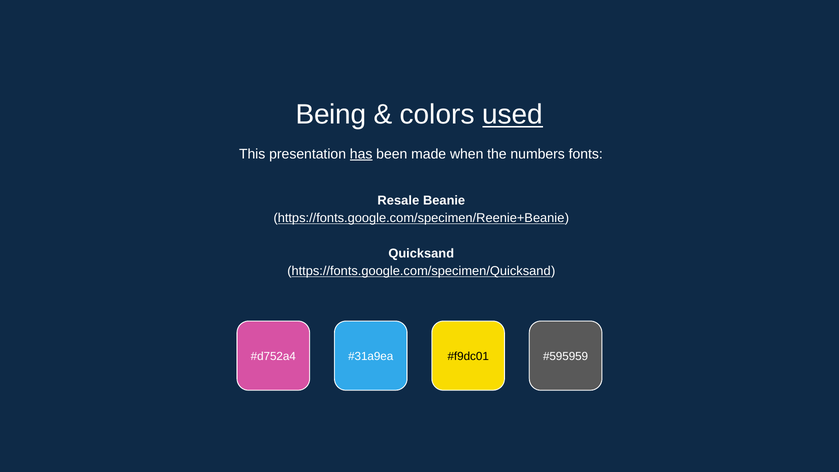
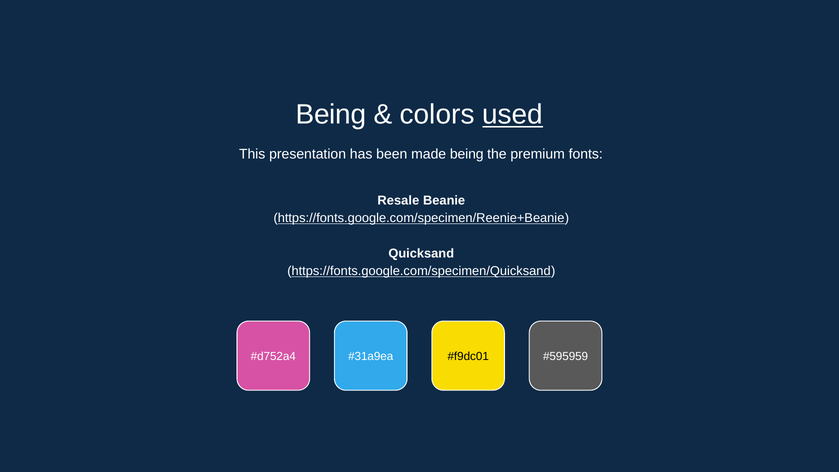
has underline: present -> none (361, 154)
made when: when -> being (467, 154)
numbers: numbers -> premium (538, 154)
